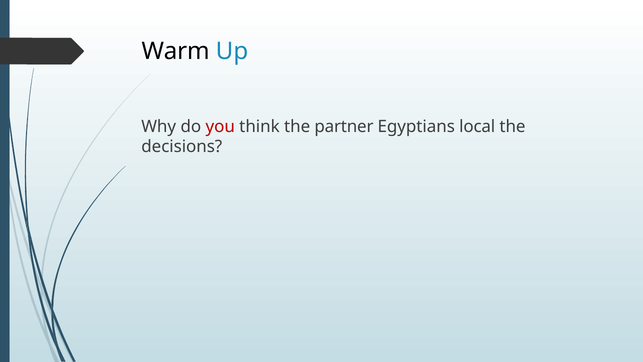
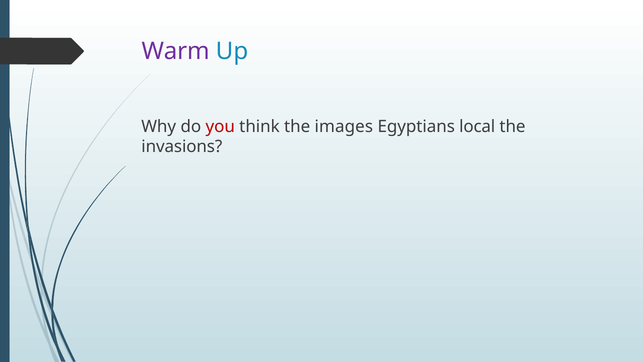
Warm colour: black -> purple (176, 51)
partner: partner -> images (344, 126)
decisions: decisions -> invasions (182, 147)
